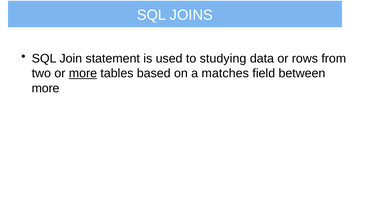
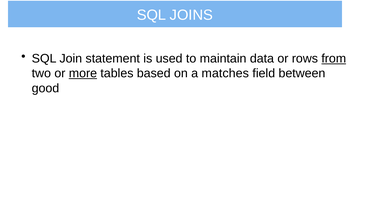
studying: studying -> maintain (223, 58)
from underline: none -> present (334, 58)
more: more -> good (45, 88)
